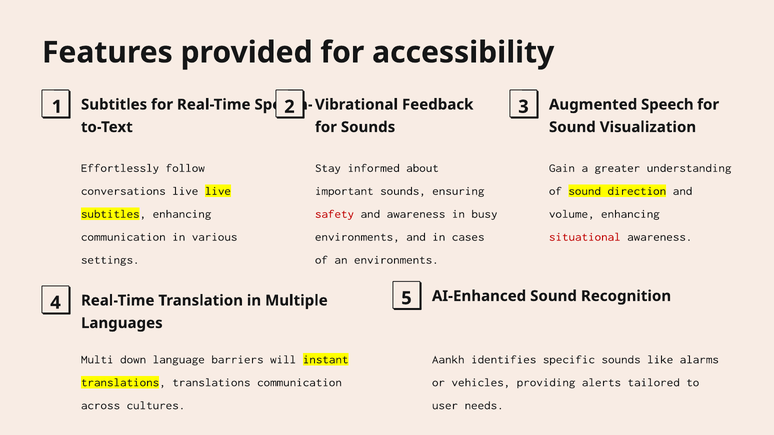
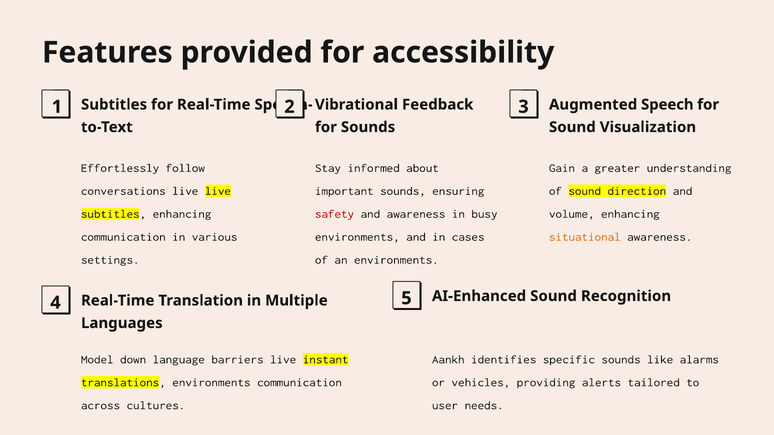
situational colour: red -> orange (585, 237)
Multi: Multi -> Model (97, 360)
barriers will: will -> live (283, 360)
translations translations: translations -> environments (211, 383)
